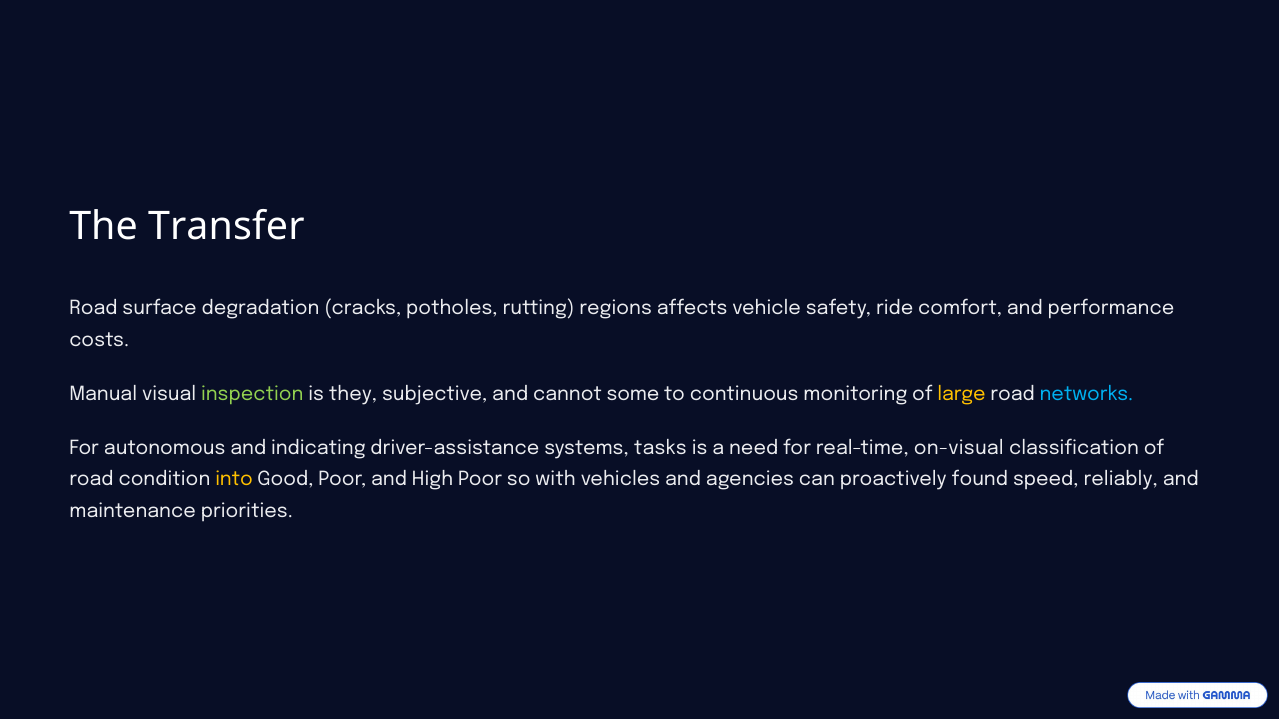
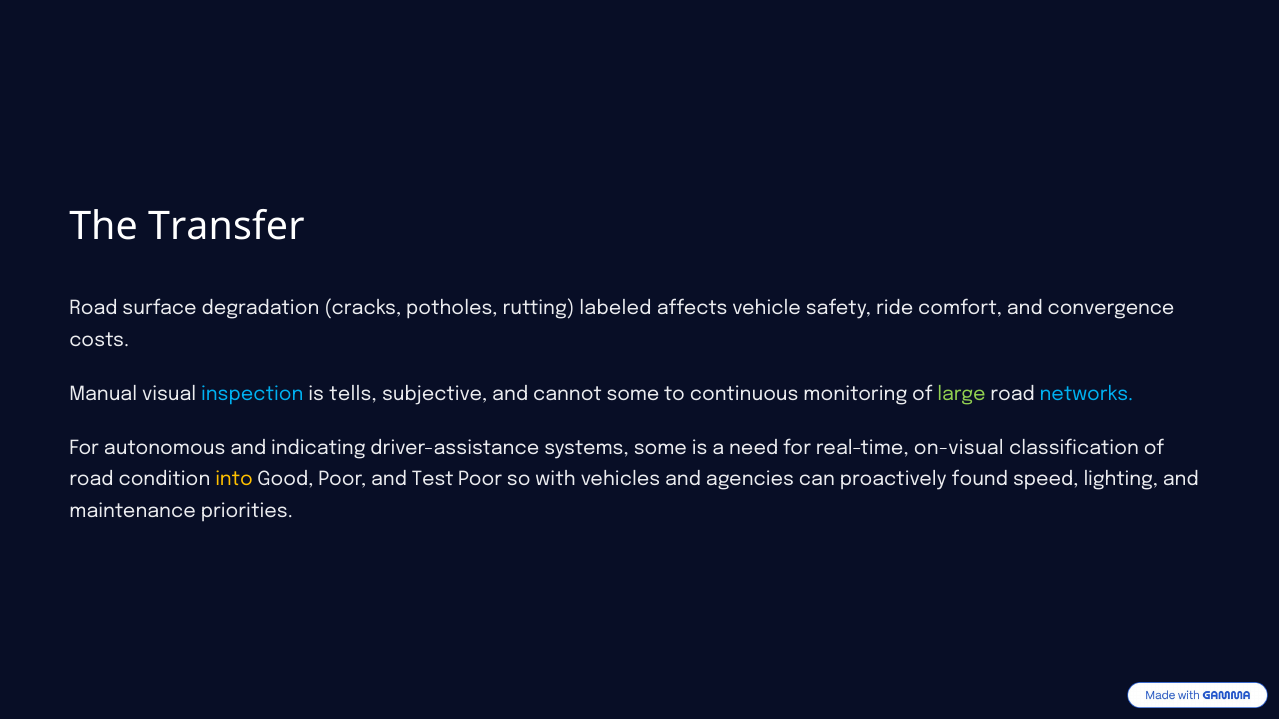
regions: regions -> labeled (616, 308)
performance: performance -> convergence (1111, 308)
inspection colour: light green -> light blue (252, 394)
they: they -> tells (353, 394)
large colour: yellow -> light green (962, 394)
systems tasks: tasks -> some (660, 448)
High: High -> Test (433, 480)
reliably: reliably -> lighting (1121, 480)
